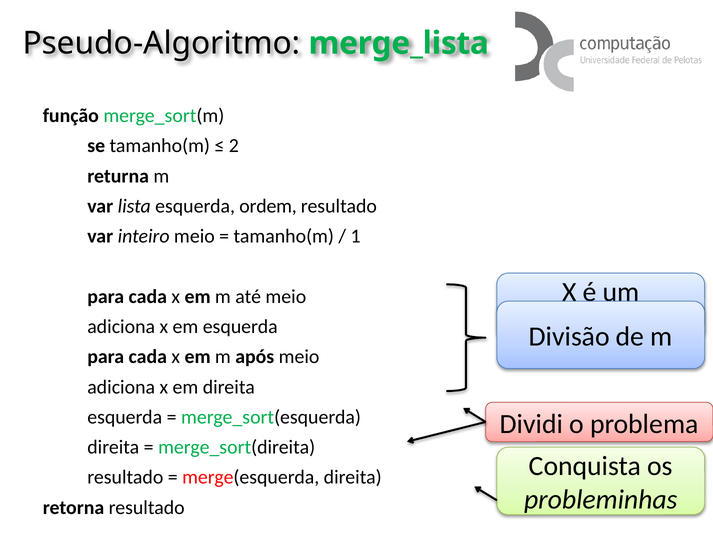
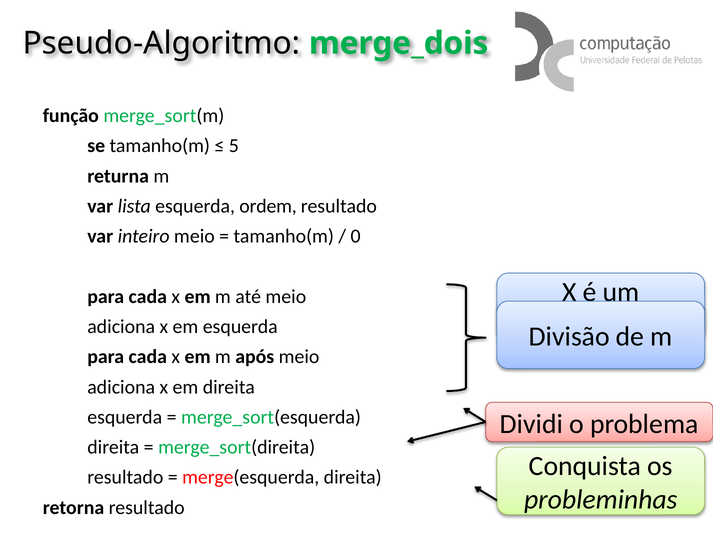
merge_lista: merge_lista -> merge_dois (399, 43)
2: 2 -> 5 (234, 146)
1: 1 -> 0 (356, 236)
